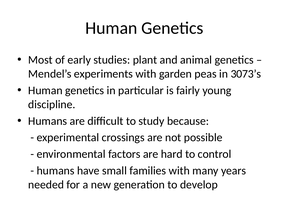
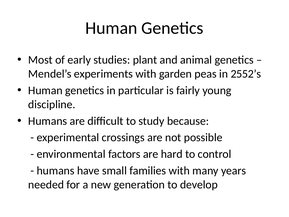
3073’s: 3073’s -> 2552’s (246, 74)
